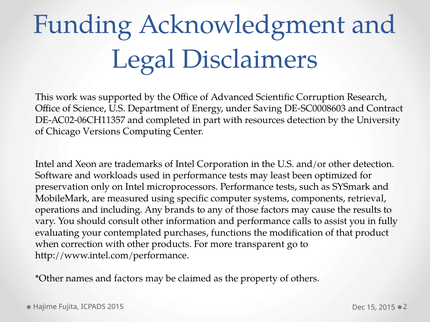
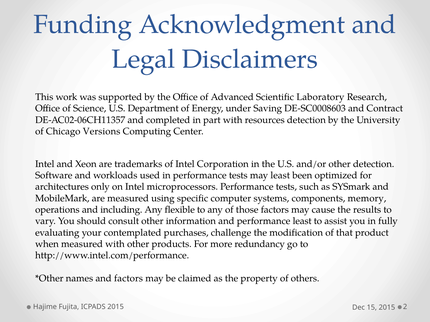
Corruption: Corruption -> Laboratory (320, 97)
preservation: preservation -> architectures (62, 187)
retrieval: retrieval -> memory (367, 199)
brands: brands -> flexible (180, 210)
performance calls: calls -> least (302, 221)
functions: functions -> challenge (231, 233)
when correction: correction -> measured (82, 244)
transparent: transparent -> redundancy (260, 244)
